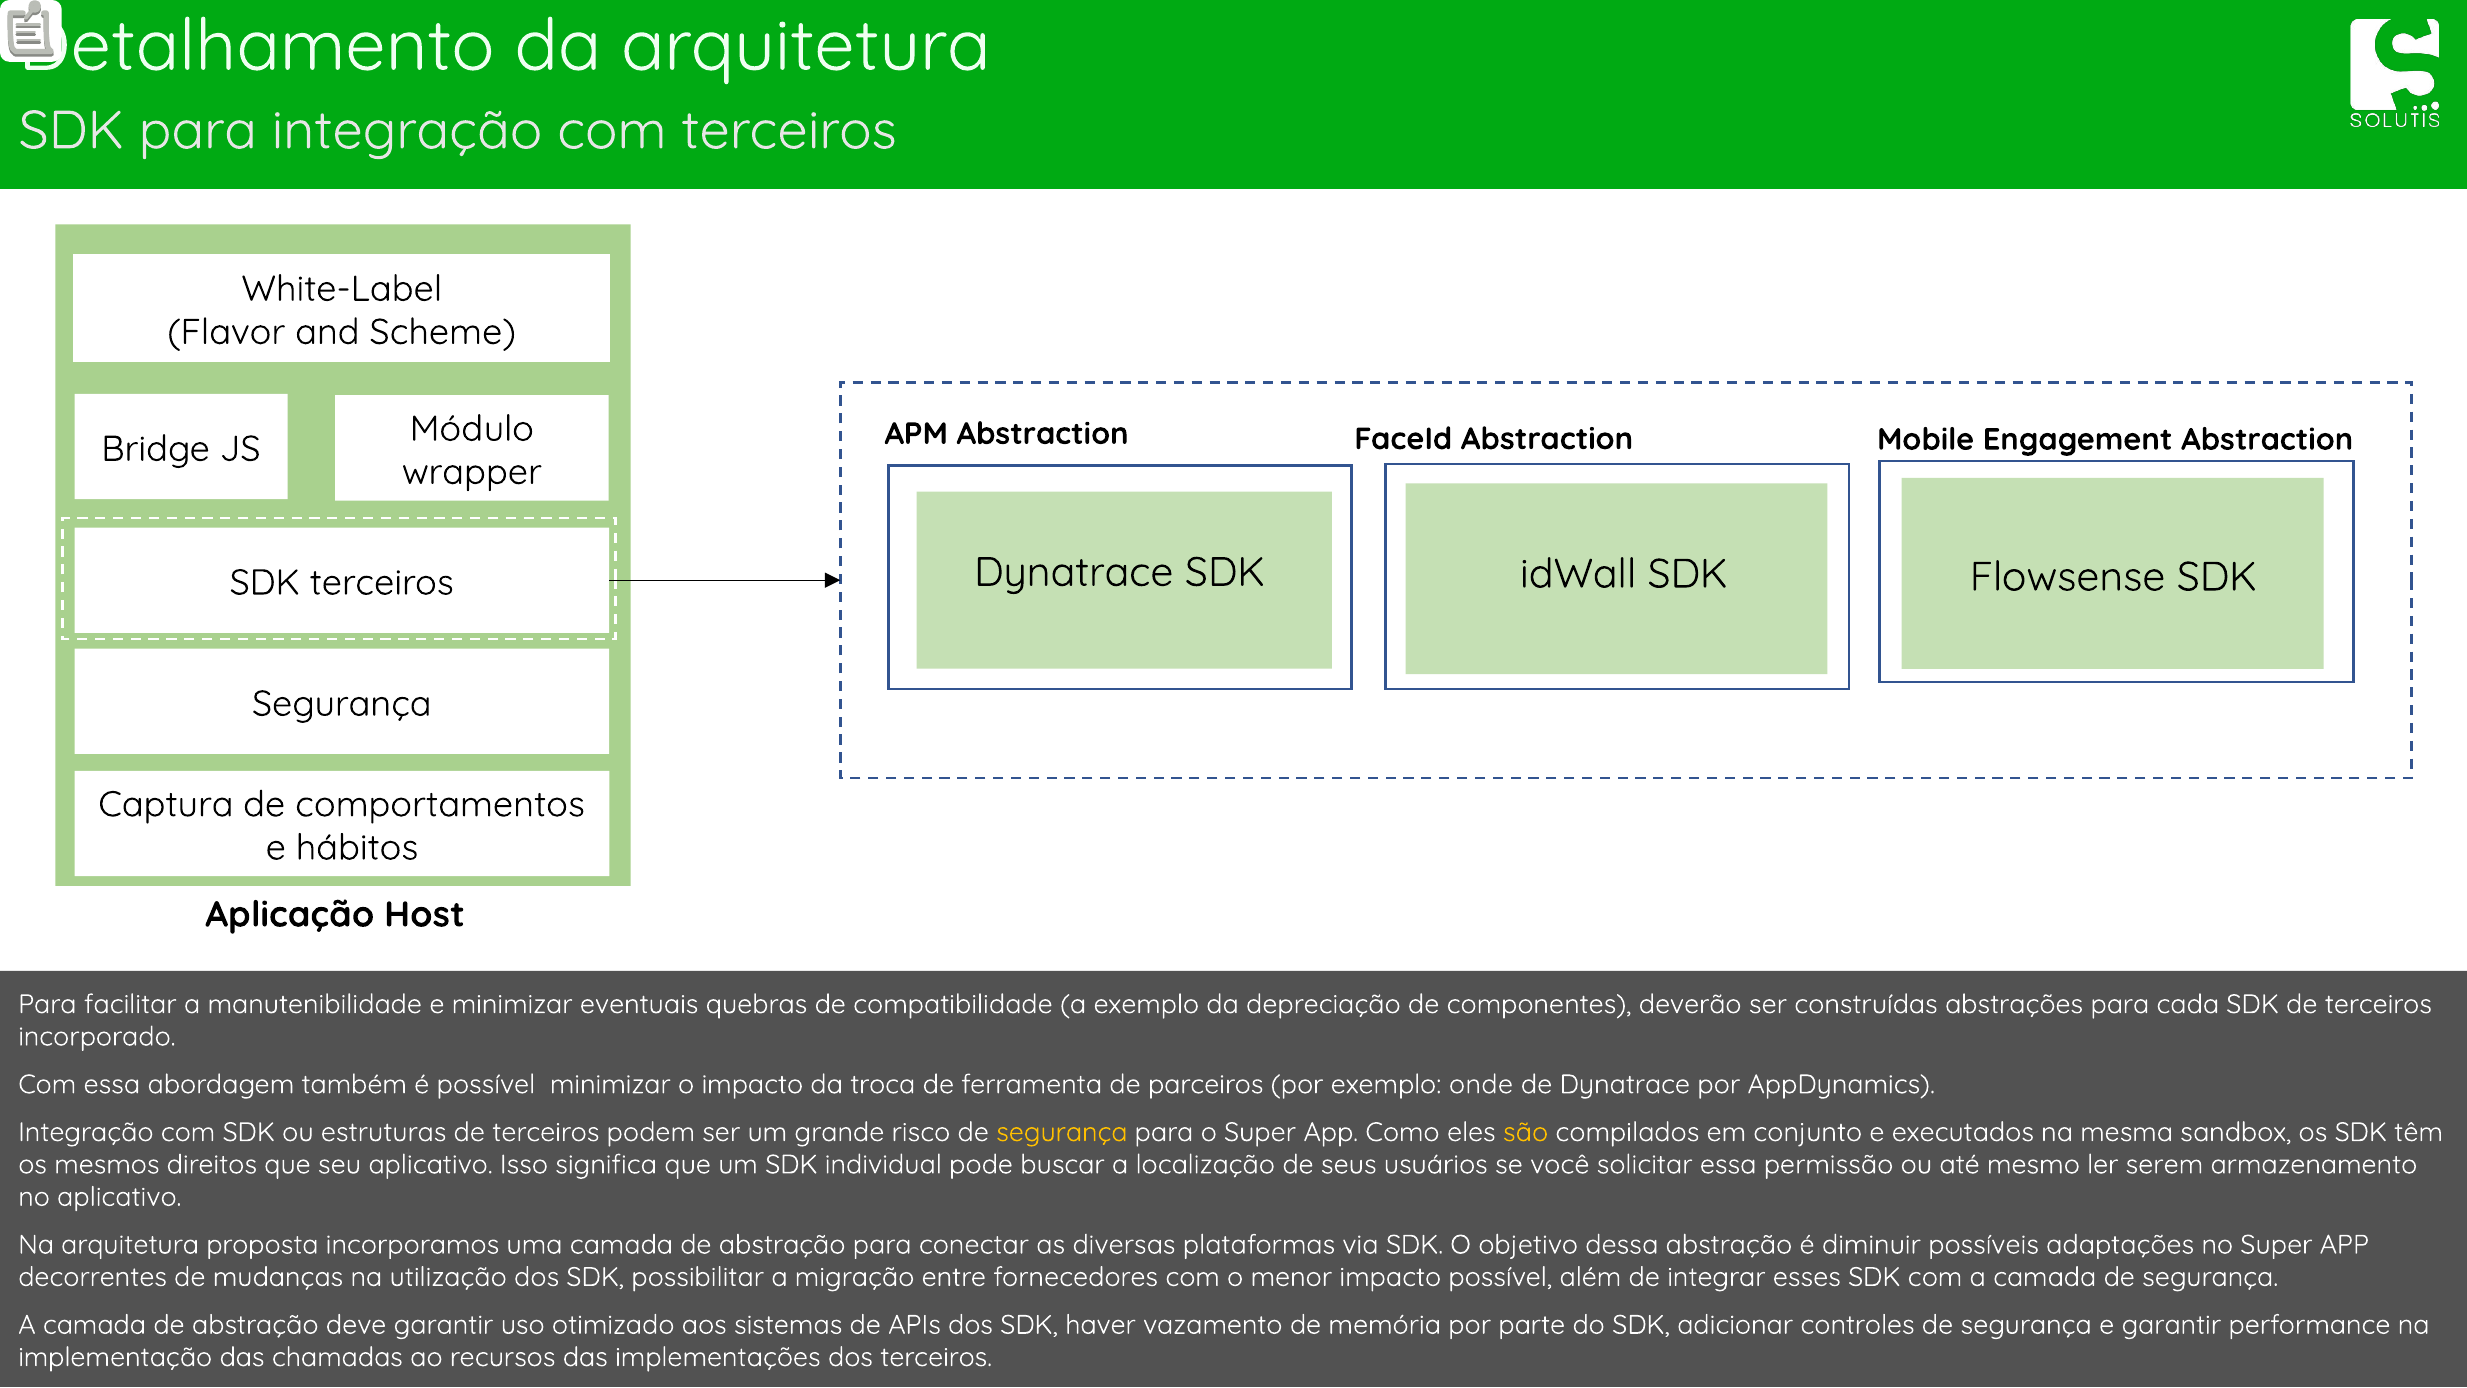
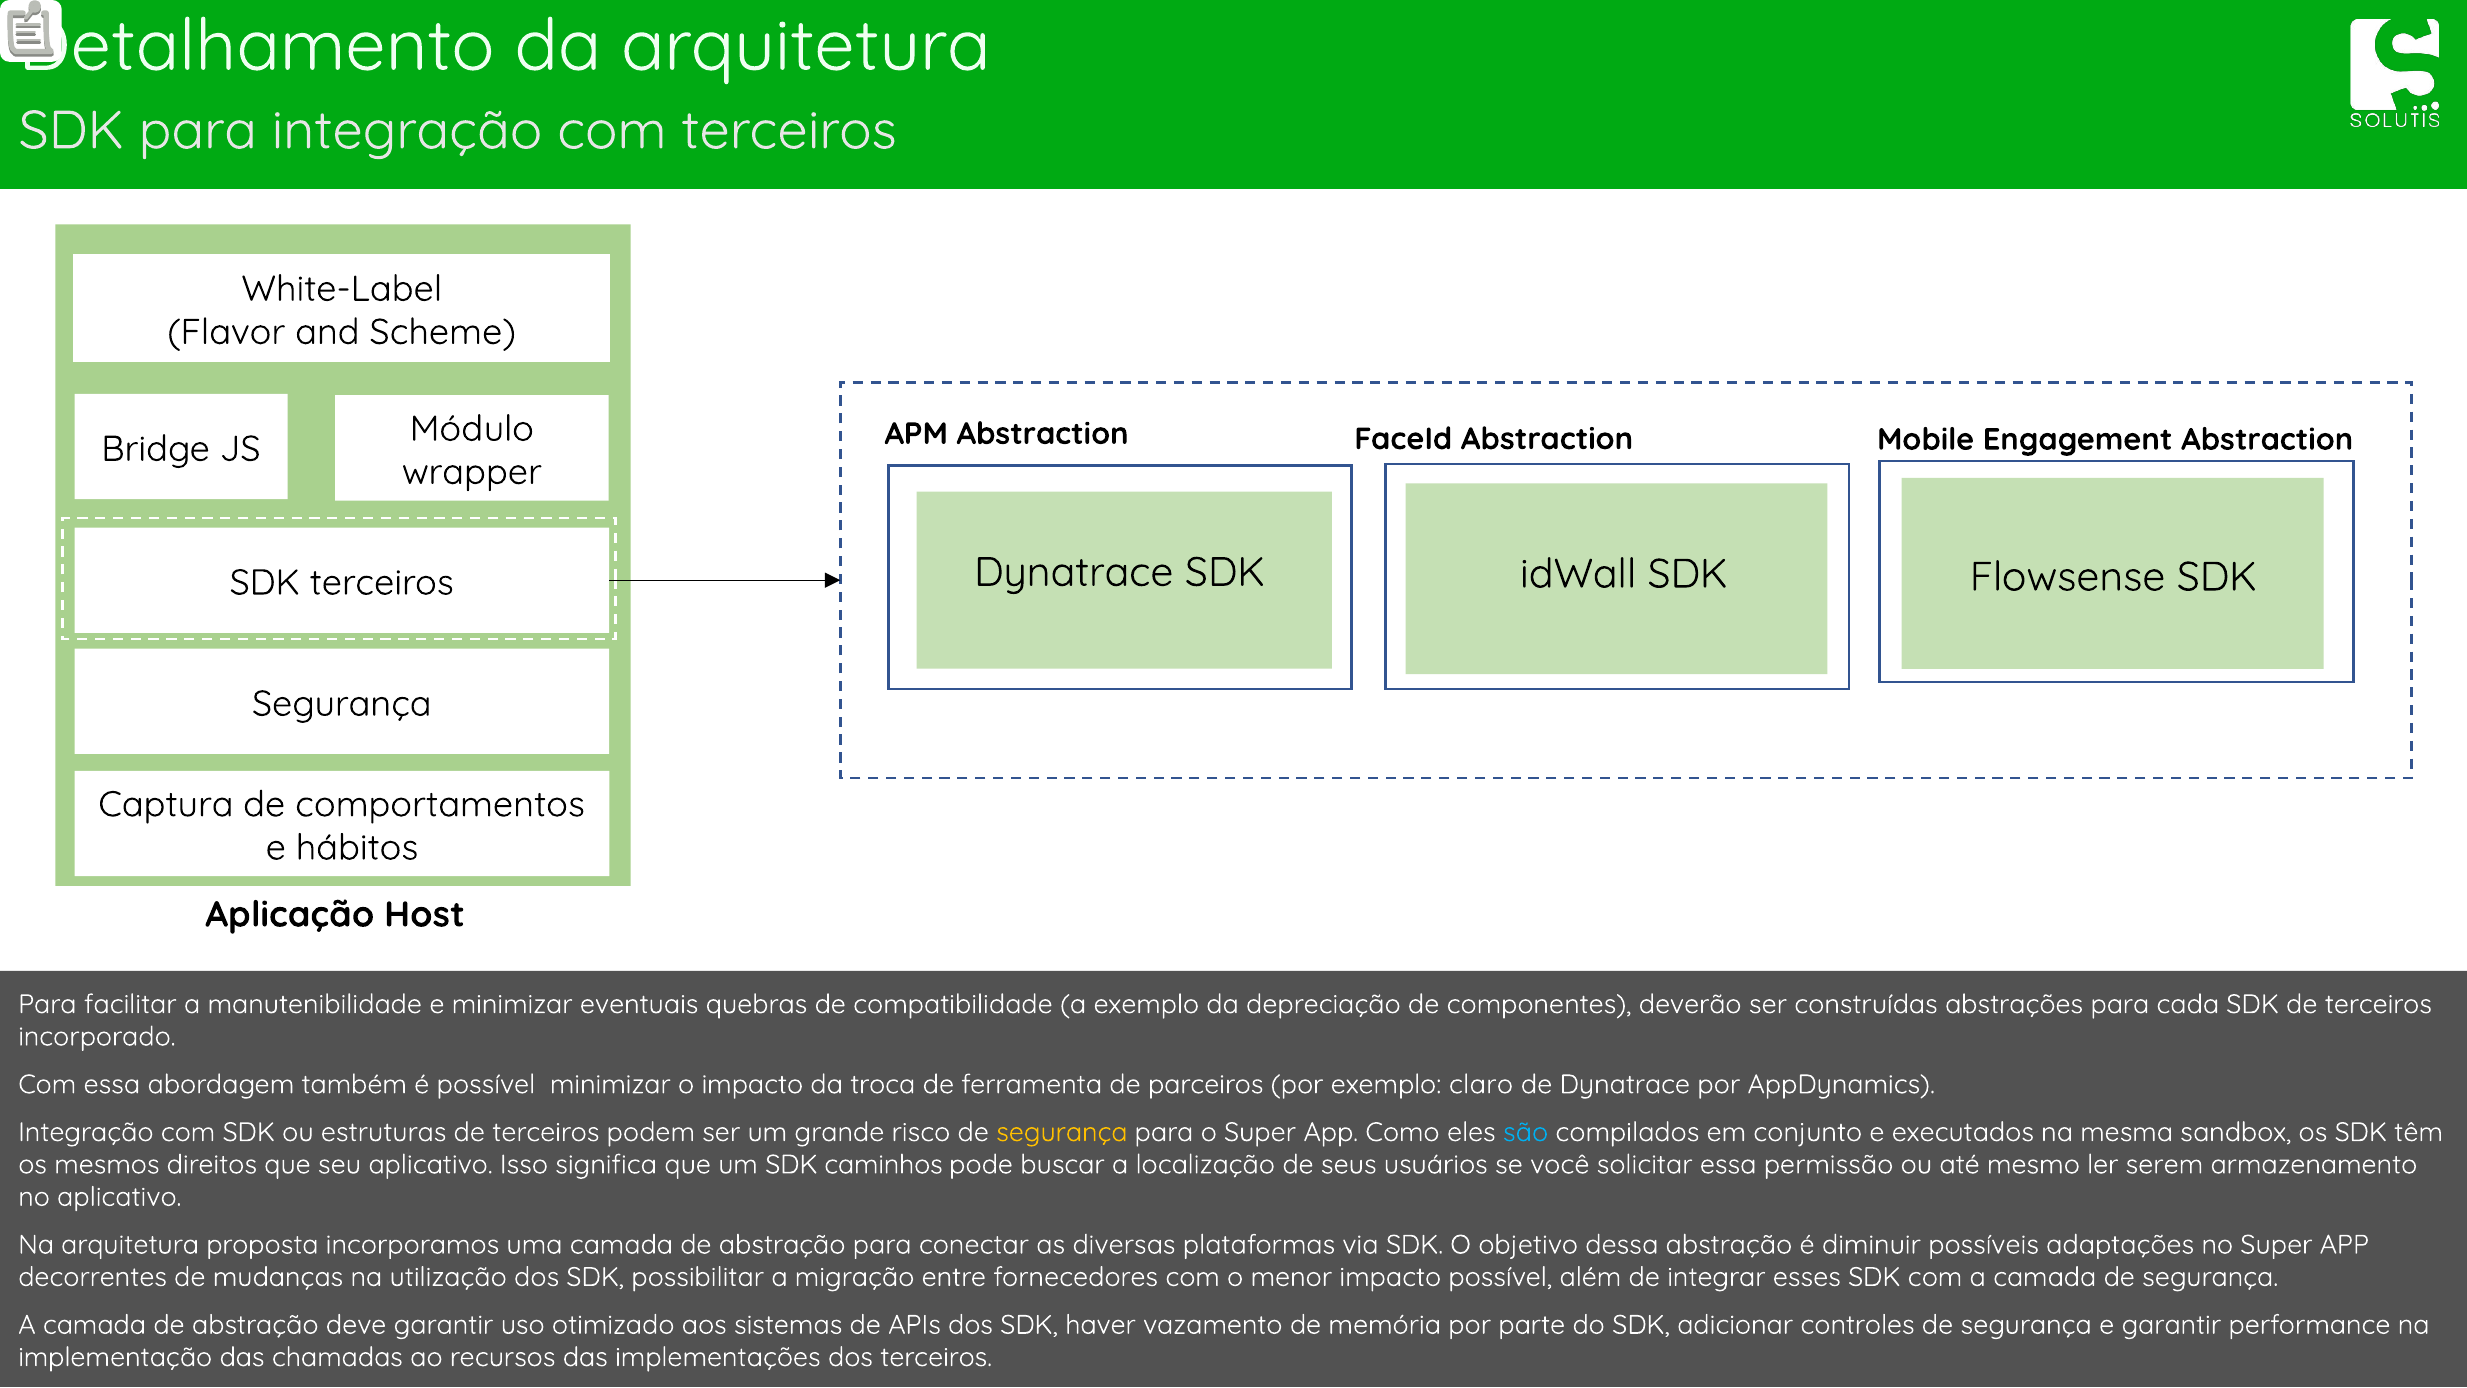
onde: onde -> claro (1481, 1084)
são colour: yellow -> light blue (1526, 1132)
individual: individual -> caminhos (883, 1164)
